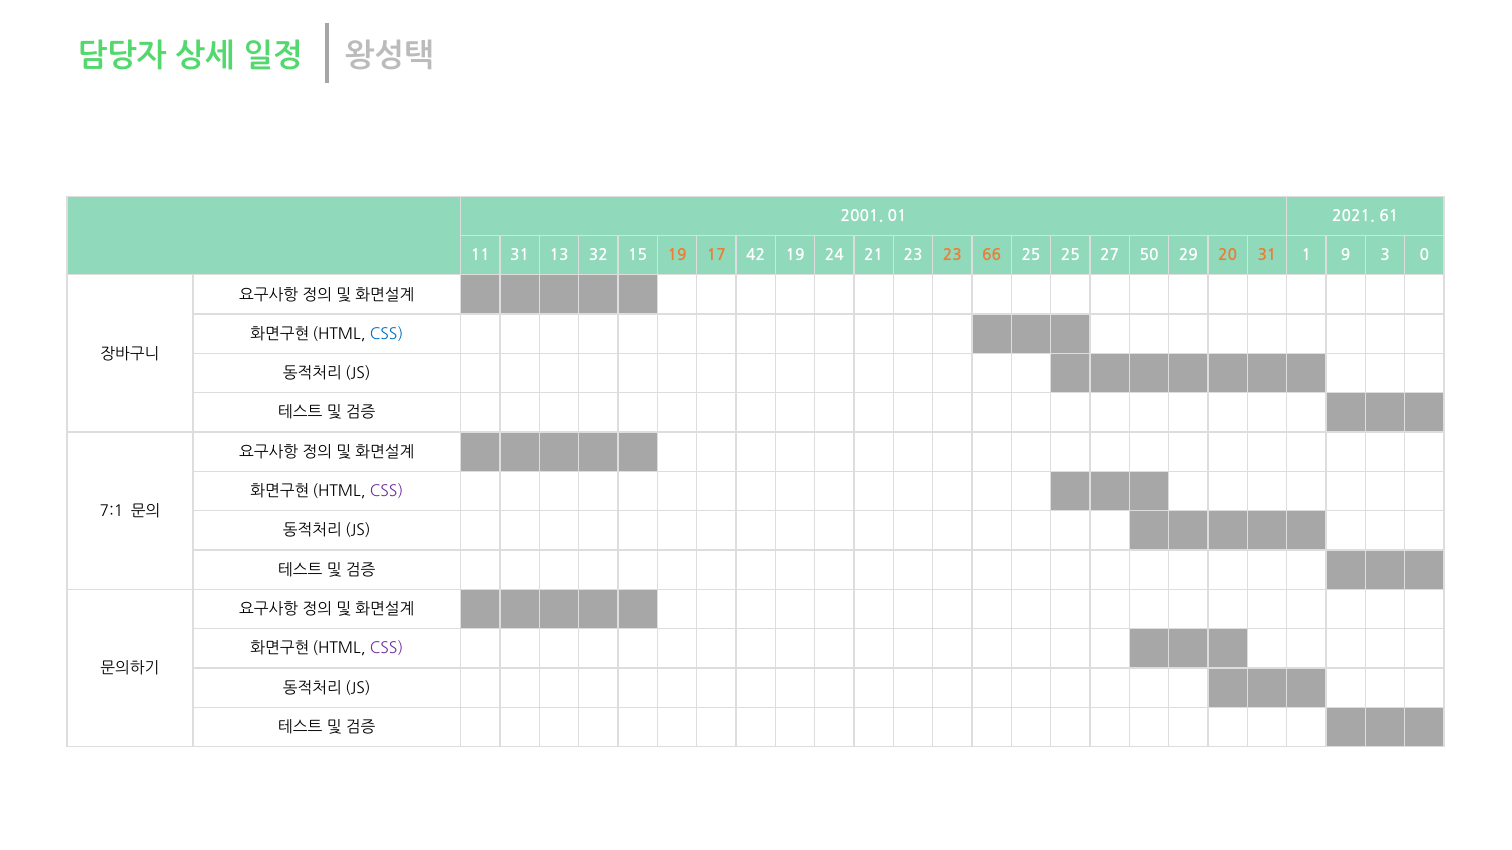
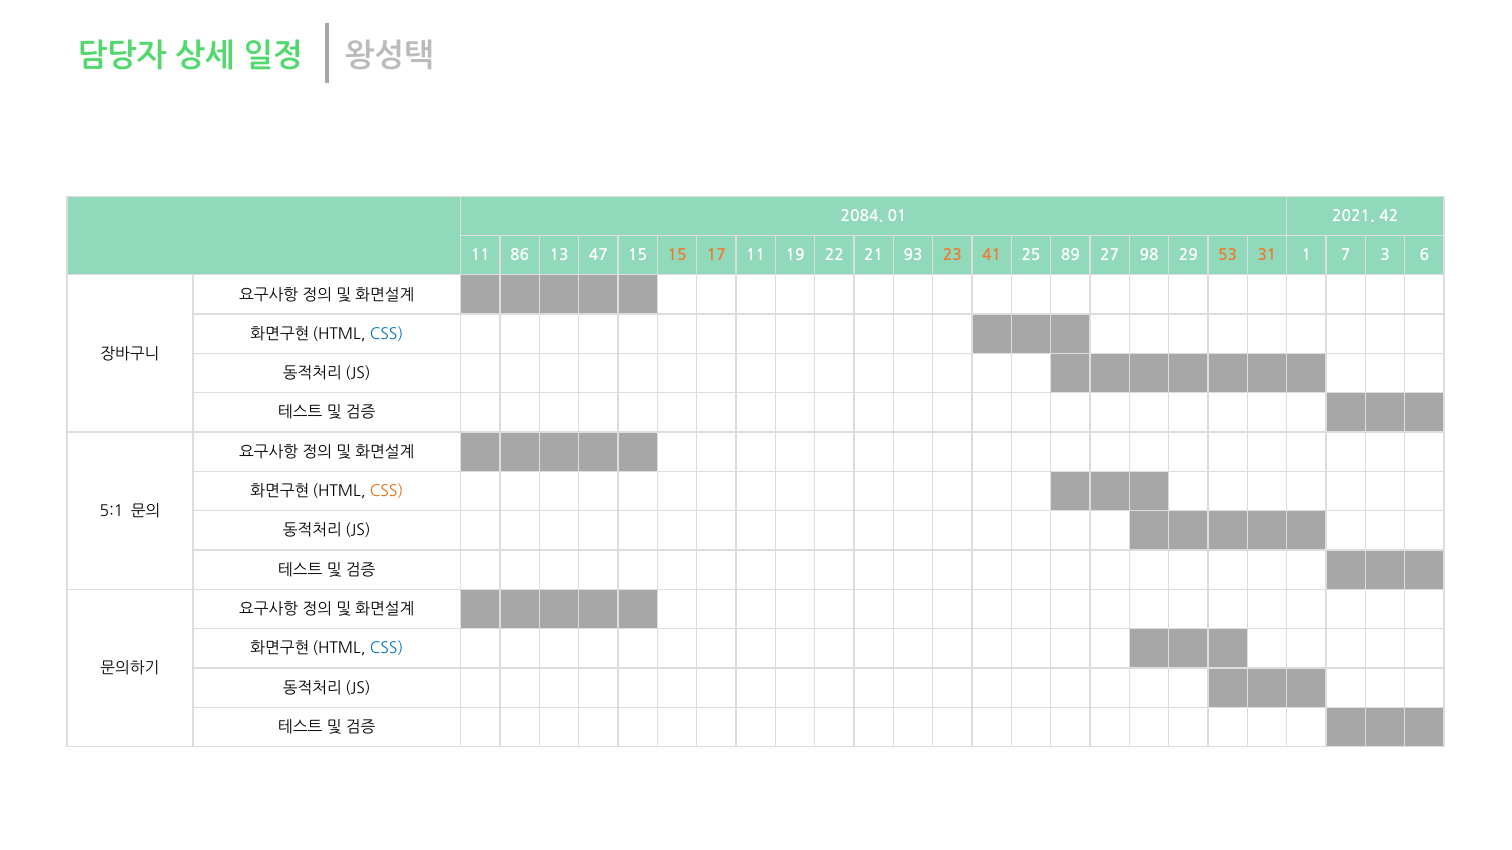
2001: 2001 -> 2084 (862, 216)
61: 61 -> 42 (1389, 216)
11 31: 31 -> 86 (520, 256)
32: 32 -> 47 (598, 256)
15 19: 19 -> 15 (677, 256)
17 42: 42 -> 11 (756, 256)
24: 24 -> 22 (834, 256)
21 23: 23 -> 93 (913, 256)
66: 66 -> 41 (992, 256)
25 25: 25 -> 89 (1070, 256)
50: 50 -> 98 (1149, 256)
20: 20 -> 53 (1228, 256)
9: 9 -> 7 (1346, 256)
0: 0 -> 6 (1424, 256)
CSS colour: purple -> orange (387, 492)
7:1: 7:1 -> 5:1 (112, 511)
CSS colour: purple -> blue (387, 649)
